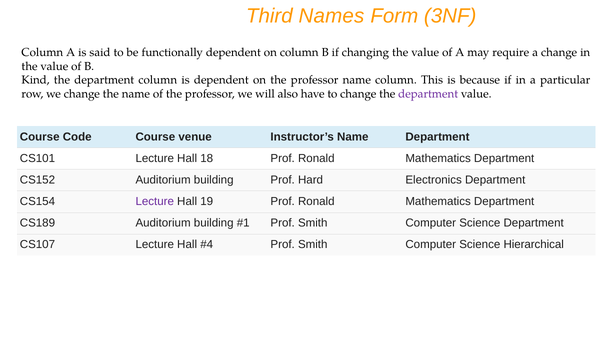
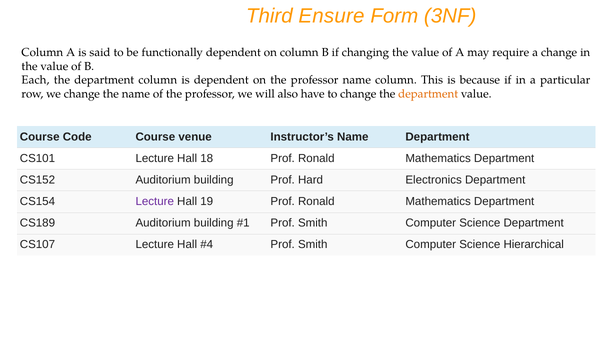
Names: Names -> Ensure (331, 16)
Kind: Kind -> Each (35, 80)
department colour: purple -> orange (428, 94)
